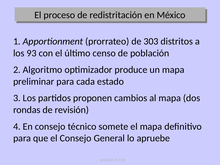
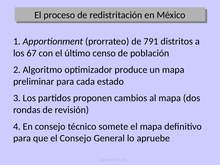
303: 303 -> 791 (151, 41)
93: 93 -> 67 (32, 53)
